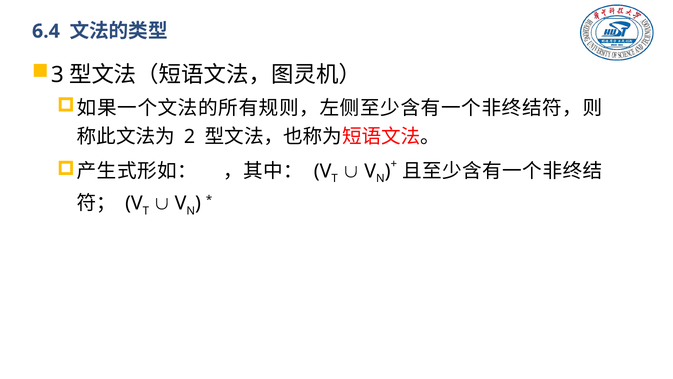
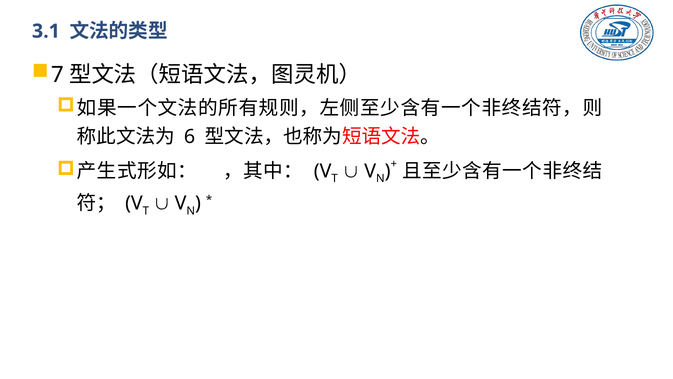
6.4: 6.4 -> 3.1 (46, 31)
3: 3 -> 7 (57, 75)
2: 2 -> 6 (190, 137)
